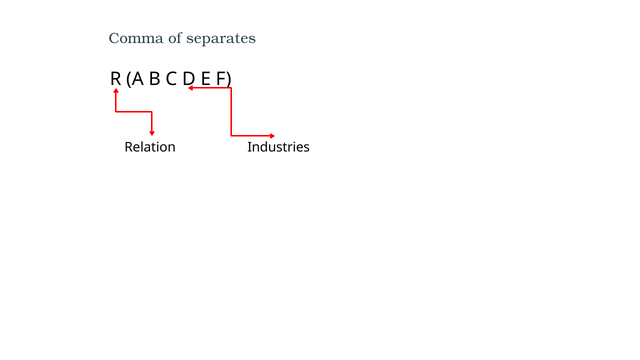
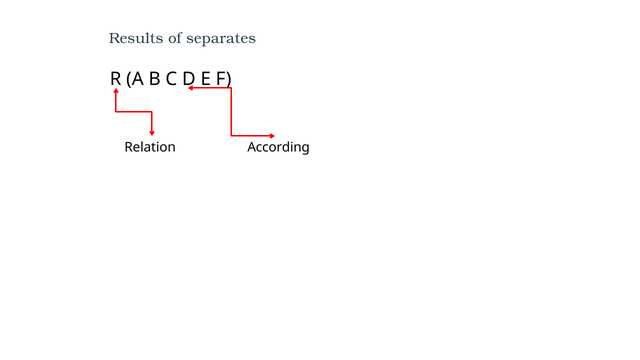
Comma: Comma -> Results (136, 39)
Industries: Industries -> According (279, 147)
